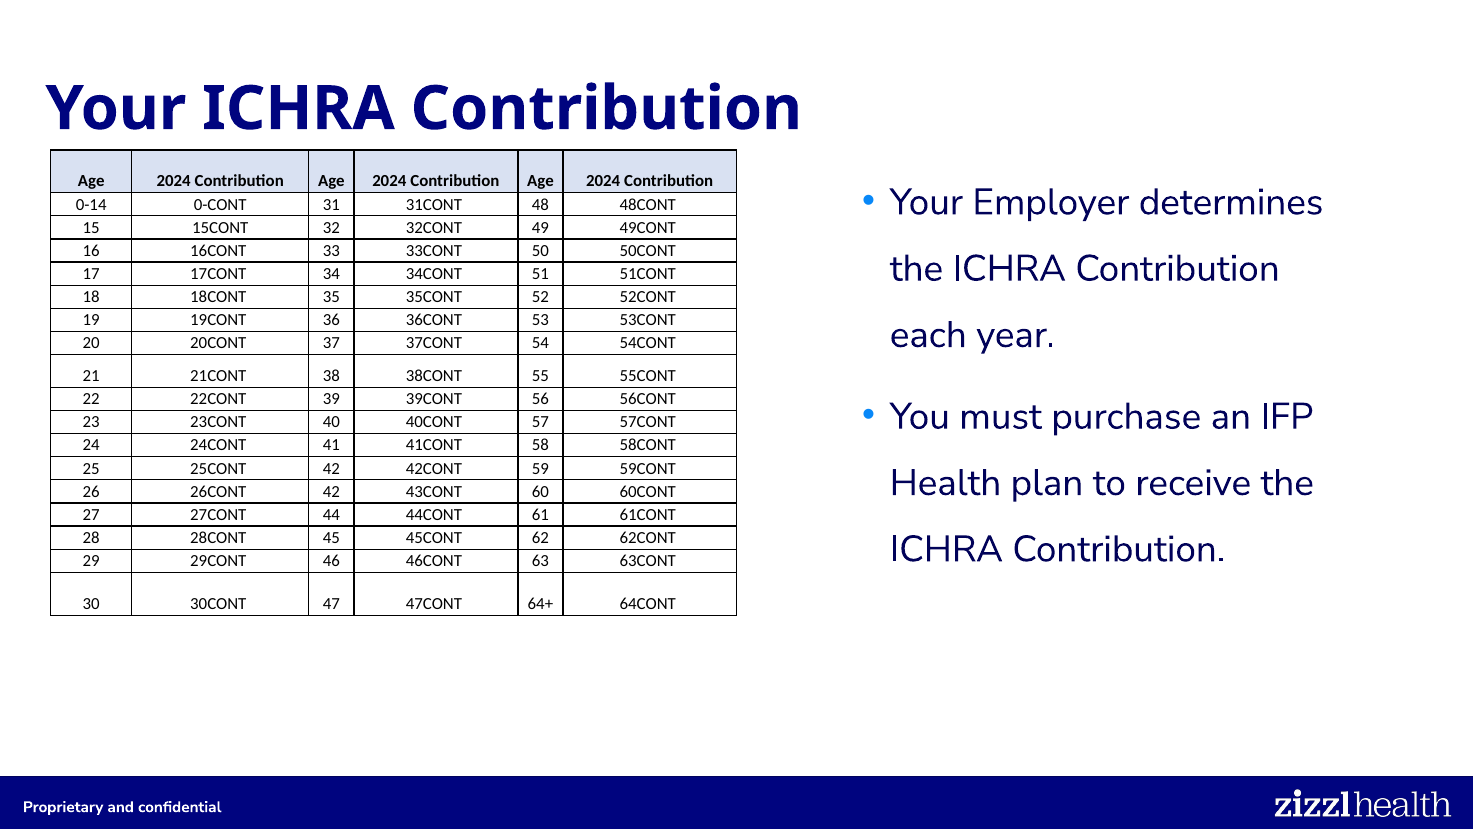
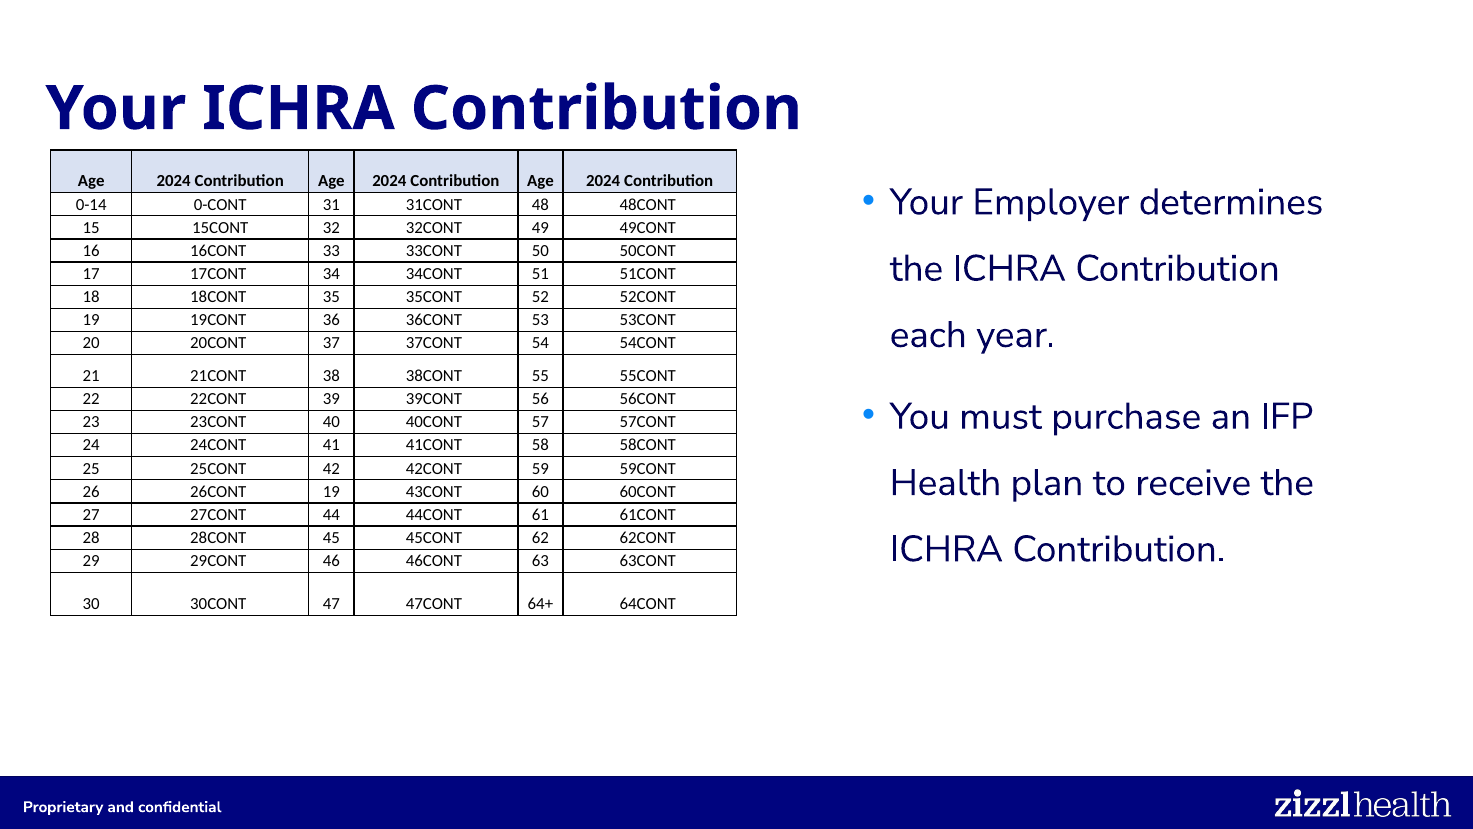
26CONT 42: 42 -> 19 (331, 491)
